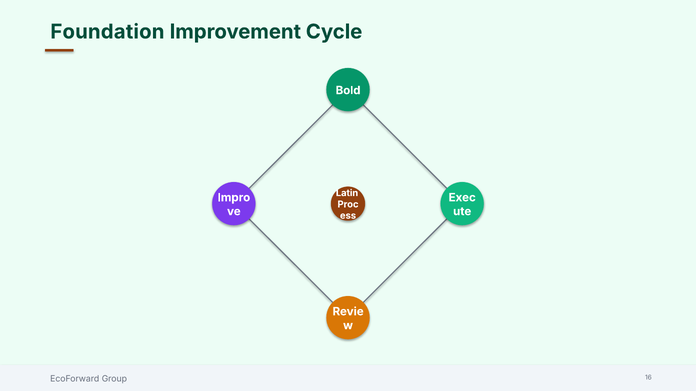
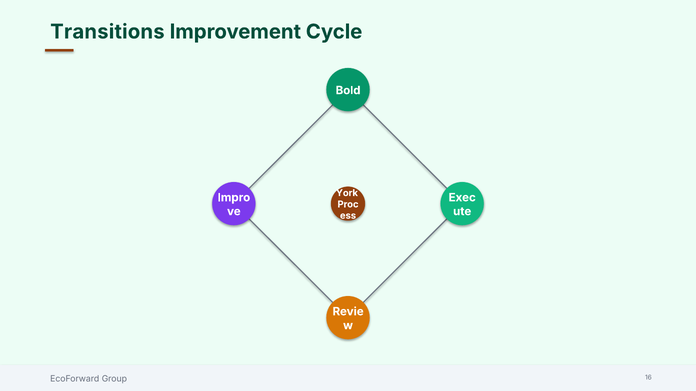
Foundation: Foundation -> Transitions (107, 32)
Latin: Latin -> York (347, 193)
